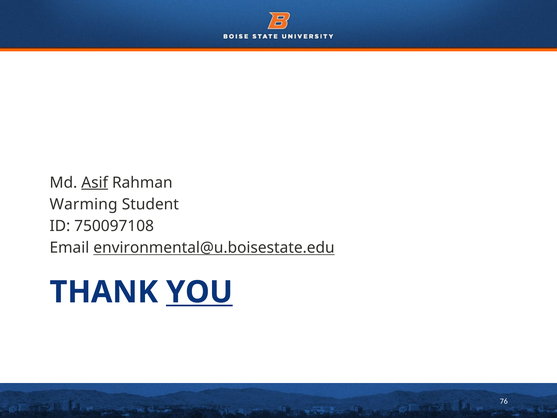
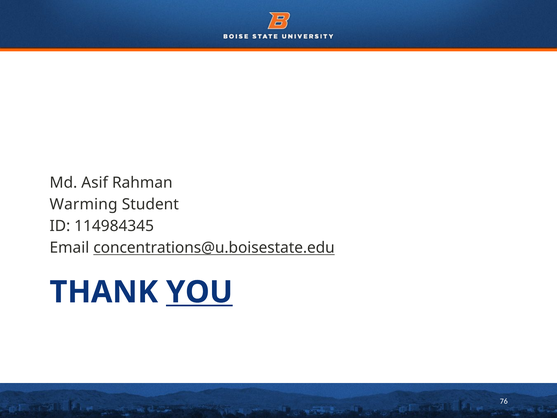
Asif underline: present -> none (95, 182)
750097108: 750097108 -> 114984345 (114, 226)
environmental@u.boisestate.edu: environmental@u.boisestate.edu -> concentrations@u.boisestate.edu (214, 247)
